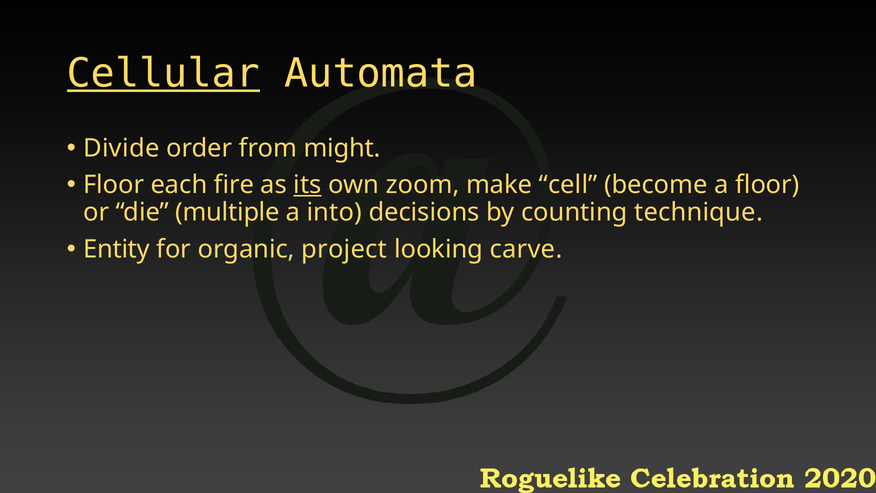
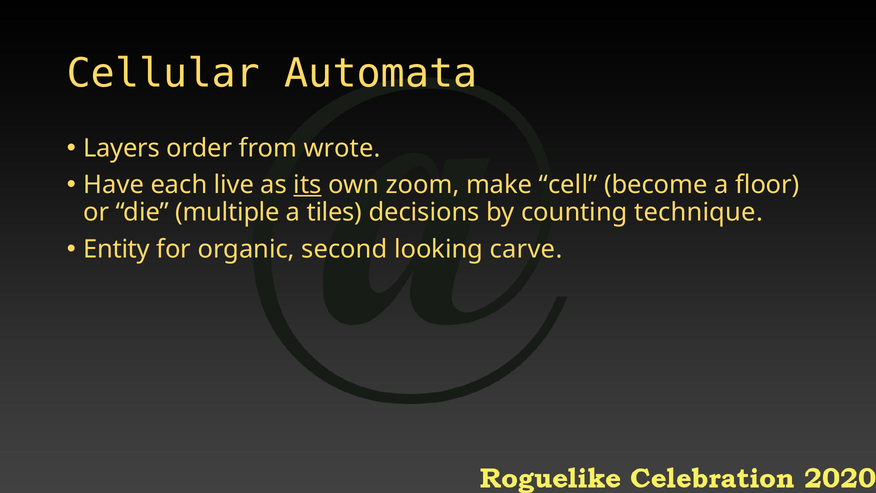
Cellular underline: present -> none (163, 74)
Divide: Divide -> Layers (122, 148)
might: might -> wrote (342, 148)
Floor: Floor -> Have (114, 185)
fire: fire -> live (234, 185)
into: into -> tiles (334, 212)
project: project -> second (344, 249)
